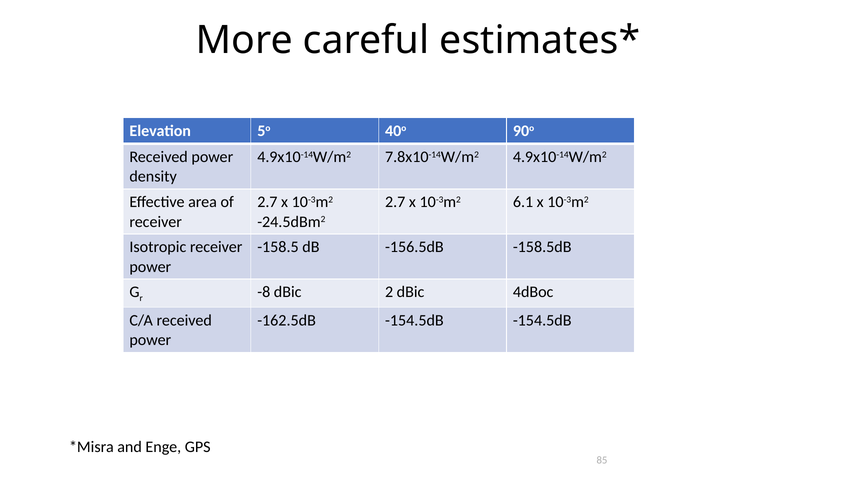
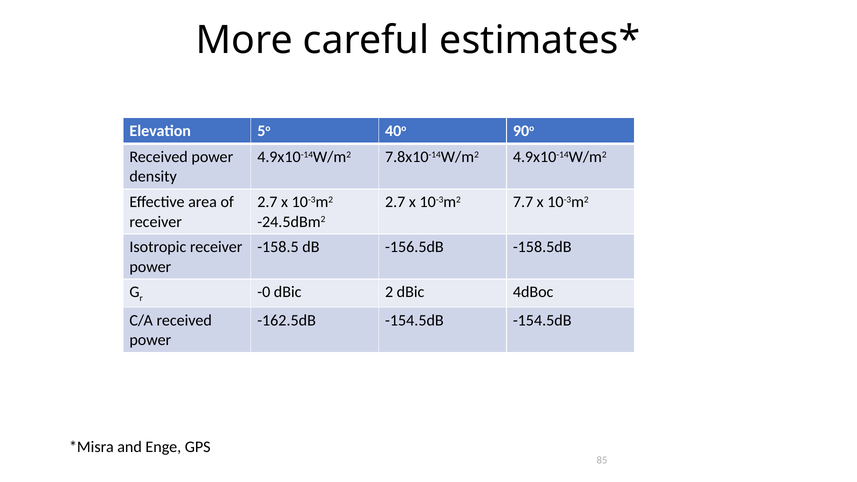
6.1: 6.1 -> 7.7 (523, 202)
-8: -8 -> -0 (264, 292)
